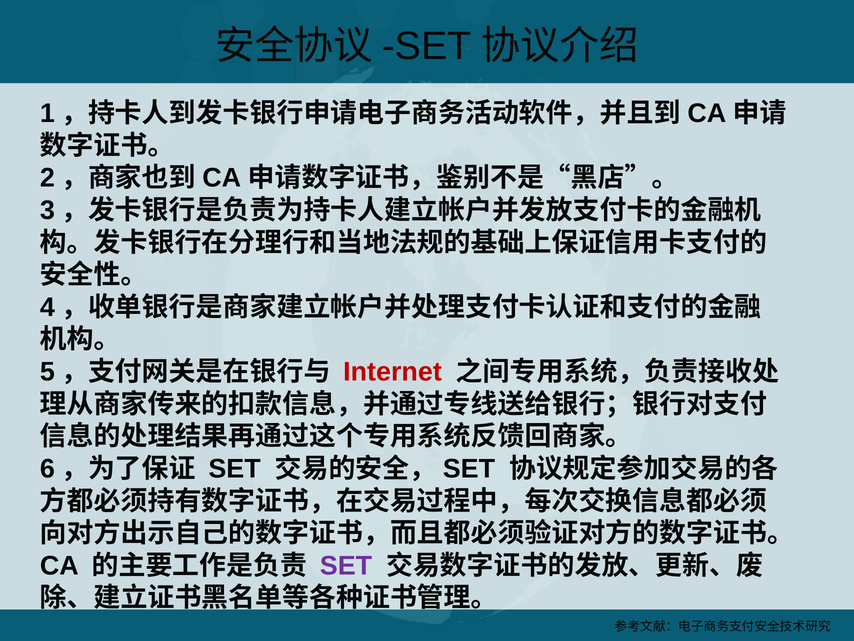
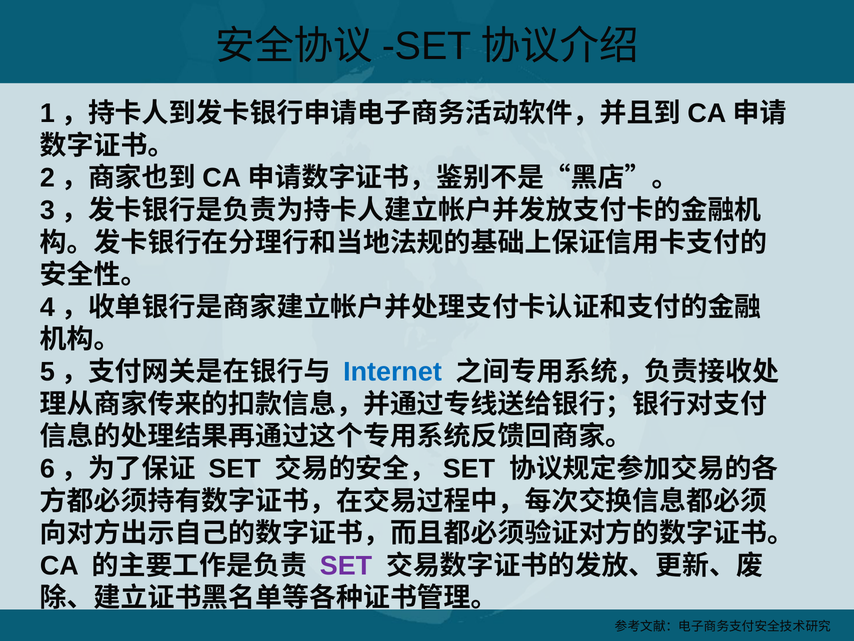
Internet colour: red -> blue (393, 372)
